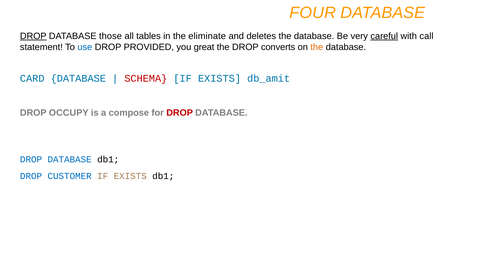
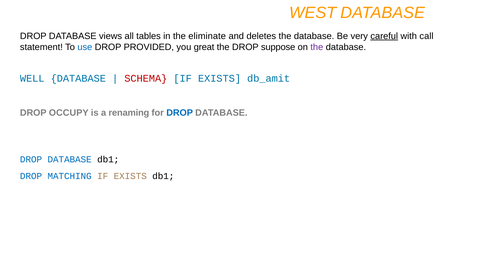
FOUR: FOUR -> WEST (313, 13)
DROP underline: present -> none (33, 36)
those: those -> views (111, 36)
converts: converts -> suppose (278, 47)
the colour: orange -> purple (317, 47)
CARD: CARD -> WELL (32, 79)
compose: compose -> renaming (129, 113)
DROP colour: red -> blue (180, 113)
CUSTOMER: CUSTOMER -> MATCHING (70, 176)
